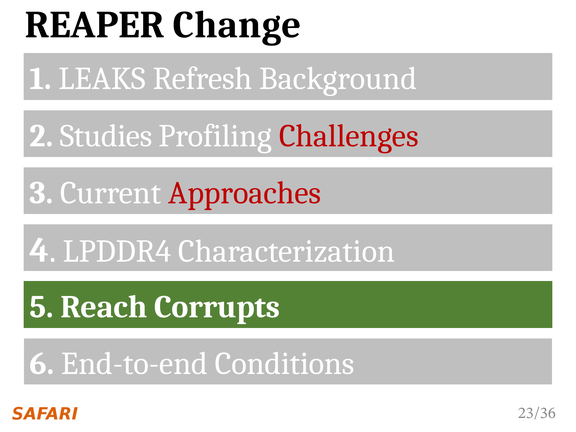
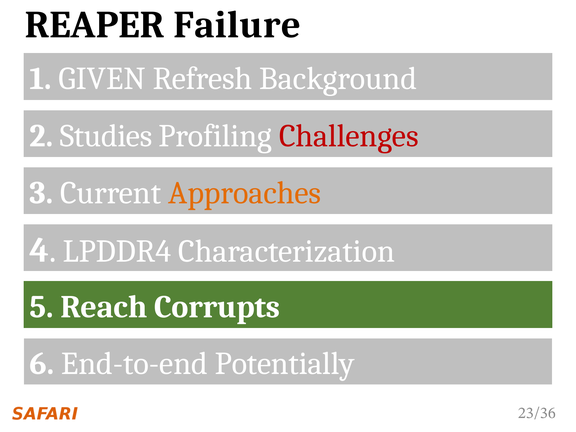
Change: Change -> Failure (237, 25)
LEAKS: LEAKS -> GIVEN (102, 79)
Approaches colour: red -> orange (245, 193)
Conditions: Conditions -> Potentially (285, 364)
